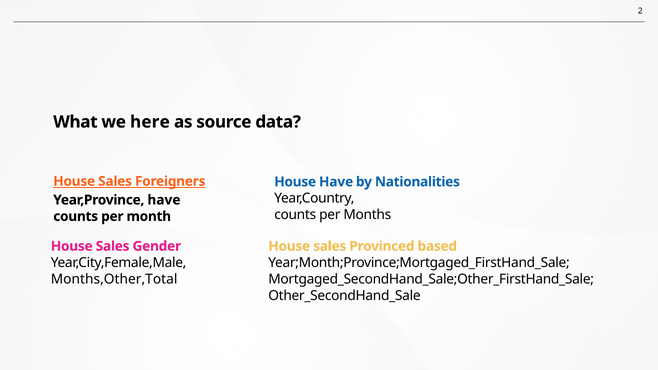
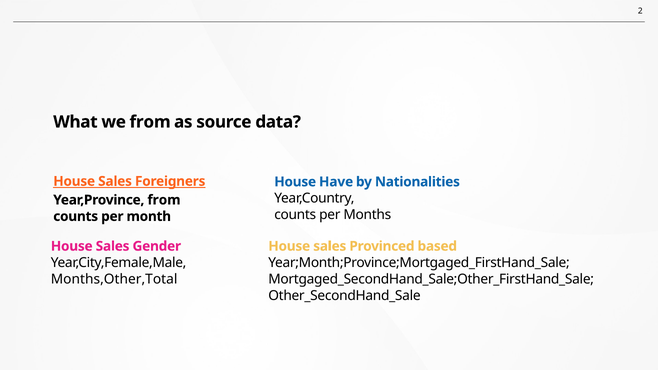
we here: here -> from (150, 122)
Year,Province have: have -> from (164, 200)
